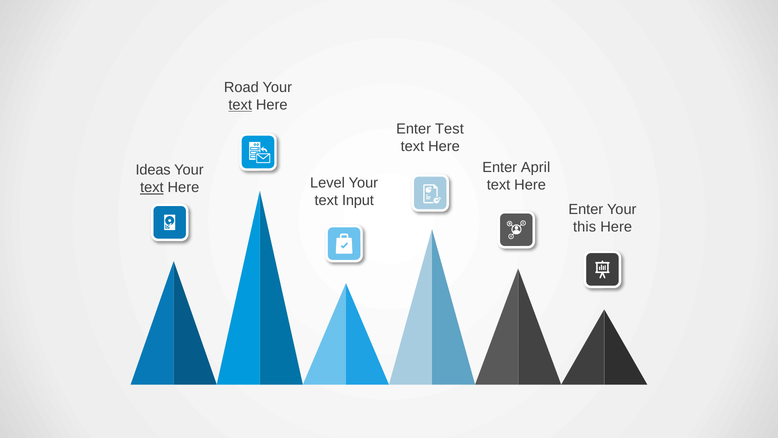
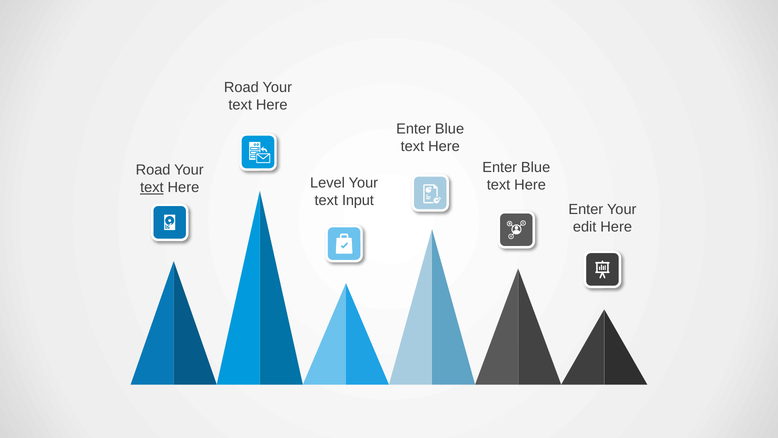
text underline: present -> none (240, 105)
Test: Test -> Blue (449, 129)
April: April -> Blue (536, 168)
Ideas: Ideas -> Road (153, 170)
this: this -> edit (585, 227)
